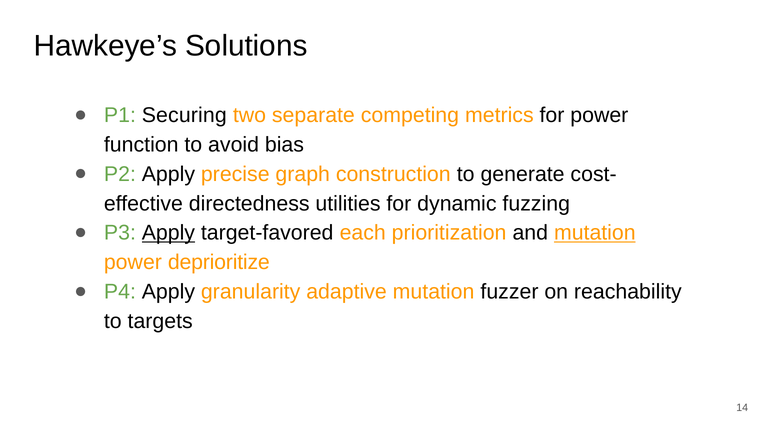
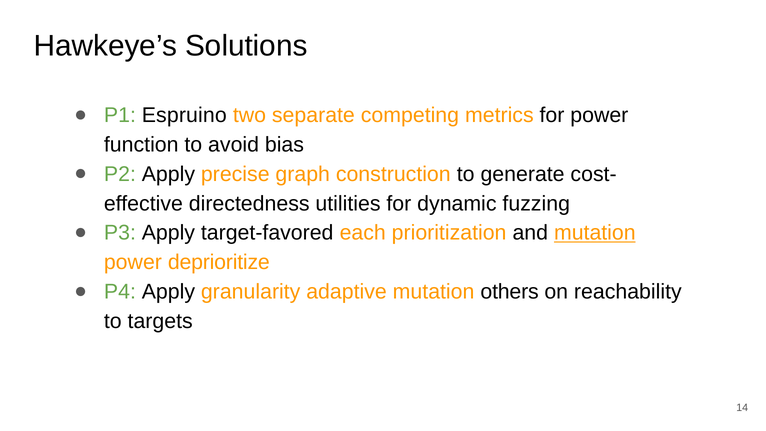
Securing: Securing -> Espruino (184, 115)
Apply underline: present -> none (168, 233)
fuzzer: fuzzer -> others (510, 292)
